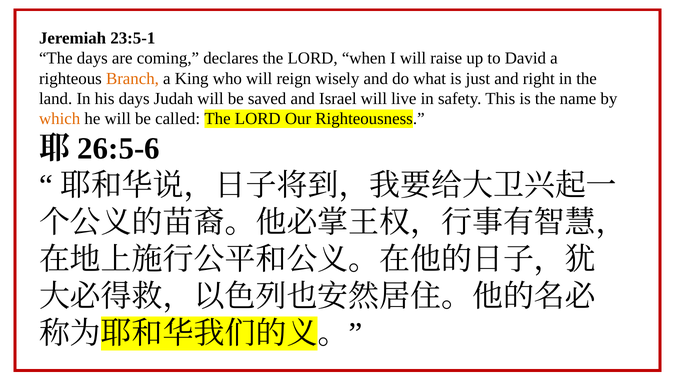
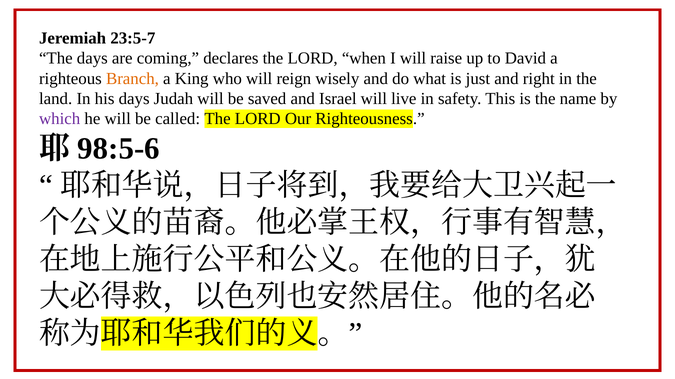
23:5-1: 23:5-1 -> 23:5-7 (133, 38)
which colour: orange -> purple (60, 119)
26:5-6: 26:5-6 -> 98:5-6 (119, 149)
